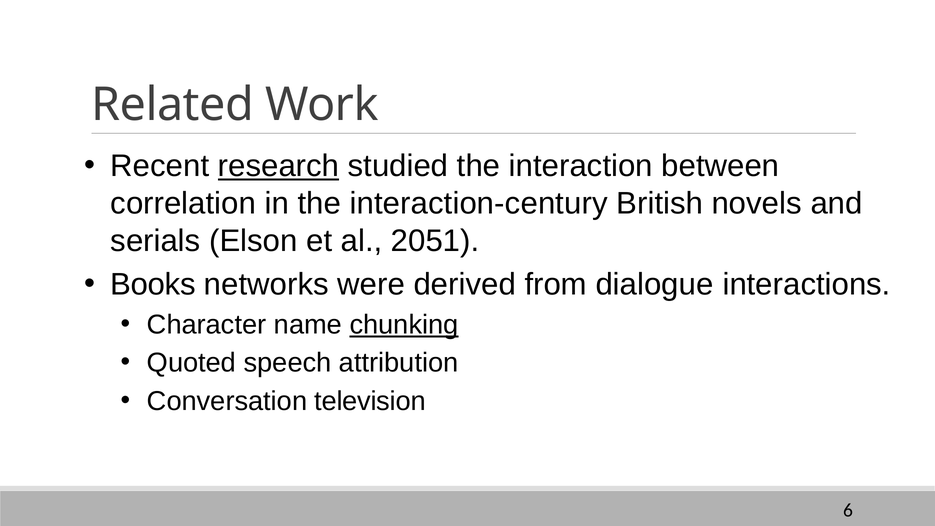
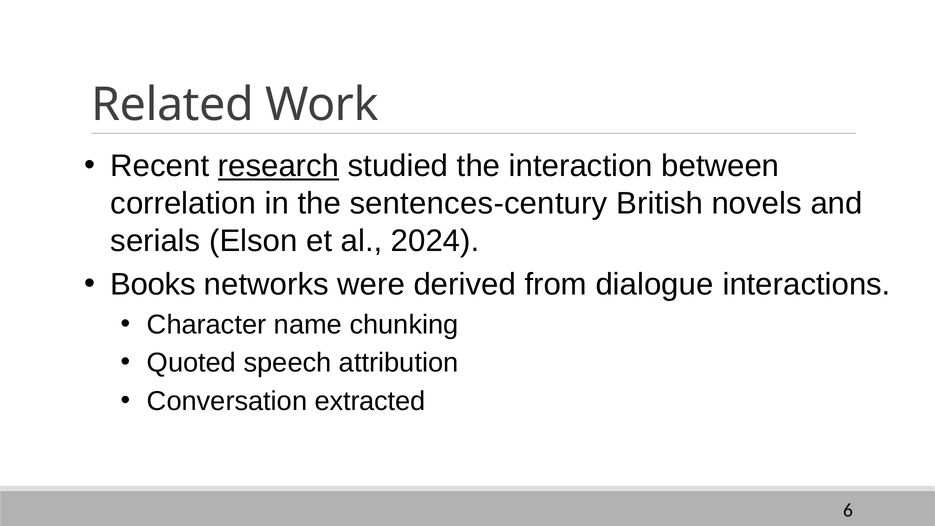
interaction-century: interaction-century -> sentences-century (479, 203)
2051: 2051 -> 2024 (435, 241)
chunking underline: present -> none (404, 325)
television: television -> extracted (370, 401)
